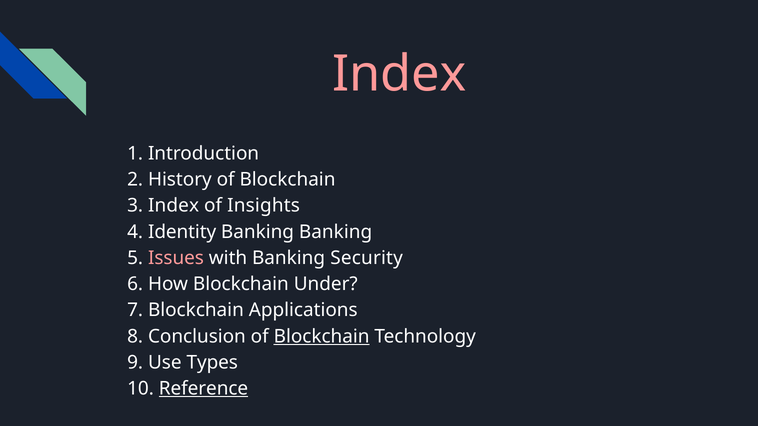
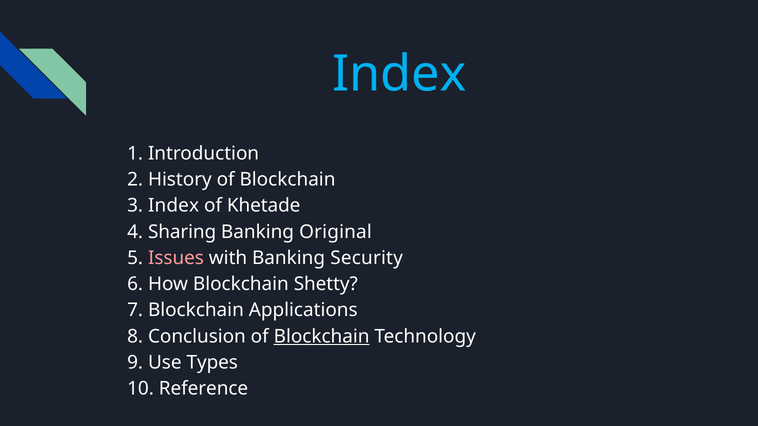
Index colour: pink -> light blue (399, 74)
Insights: Insights -> Khetade (264, 206)
Identity: Identity -> Sharing (182, 232)
Banking Banking: Banking -> Original (336, 232)
Under: Under -> Shetty (326, 284)
Reference underline: present -> none (203, 389)
